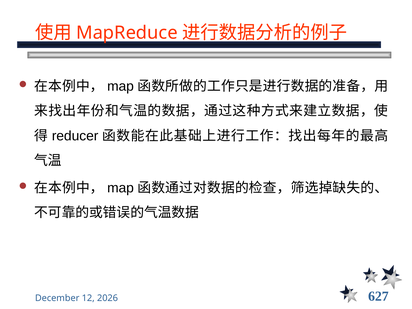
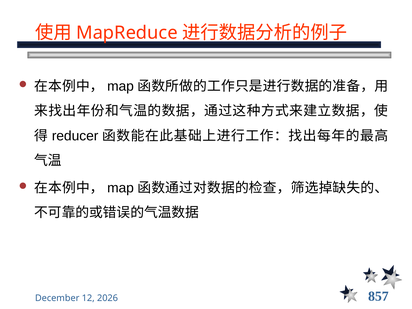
627: 627 -> 857 (378, 296)
